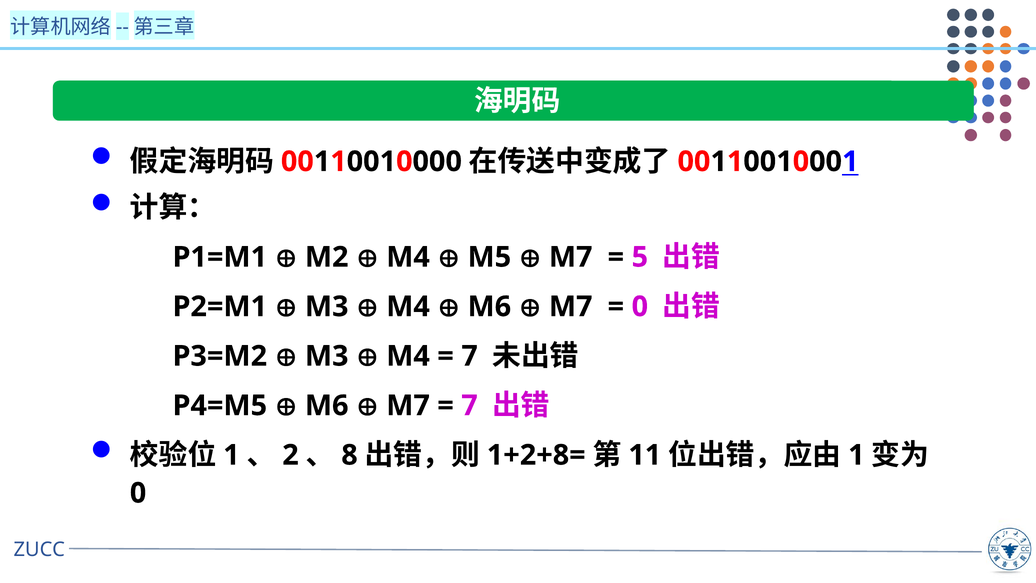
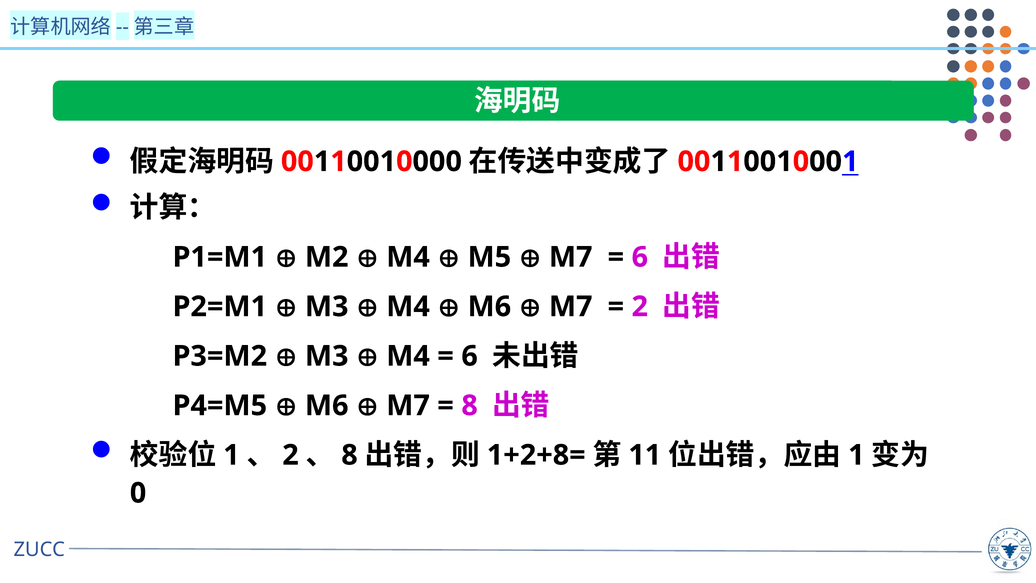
5: 5 -> 6 (640, 257)
0: 0 -> 2 (640, 307)
7: 7 -> 6 (470, 356)
7: 7 -> 8 (470, 405)
